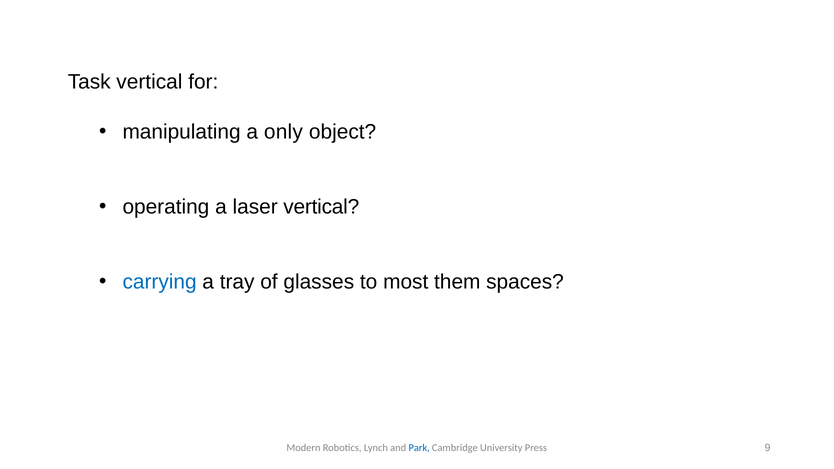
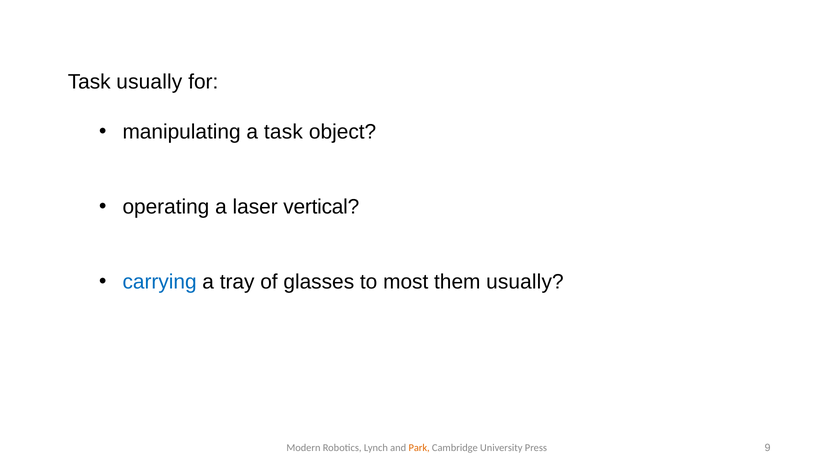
Task vertical: vertical -> usually (149, 82)
a only: only -> task (283, 132)
them spaces: spaces -> usually (525, 282)
Park colour: blue -> orange (419, 448)
